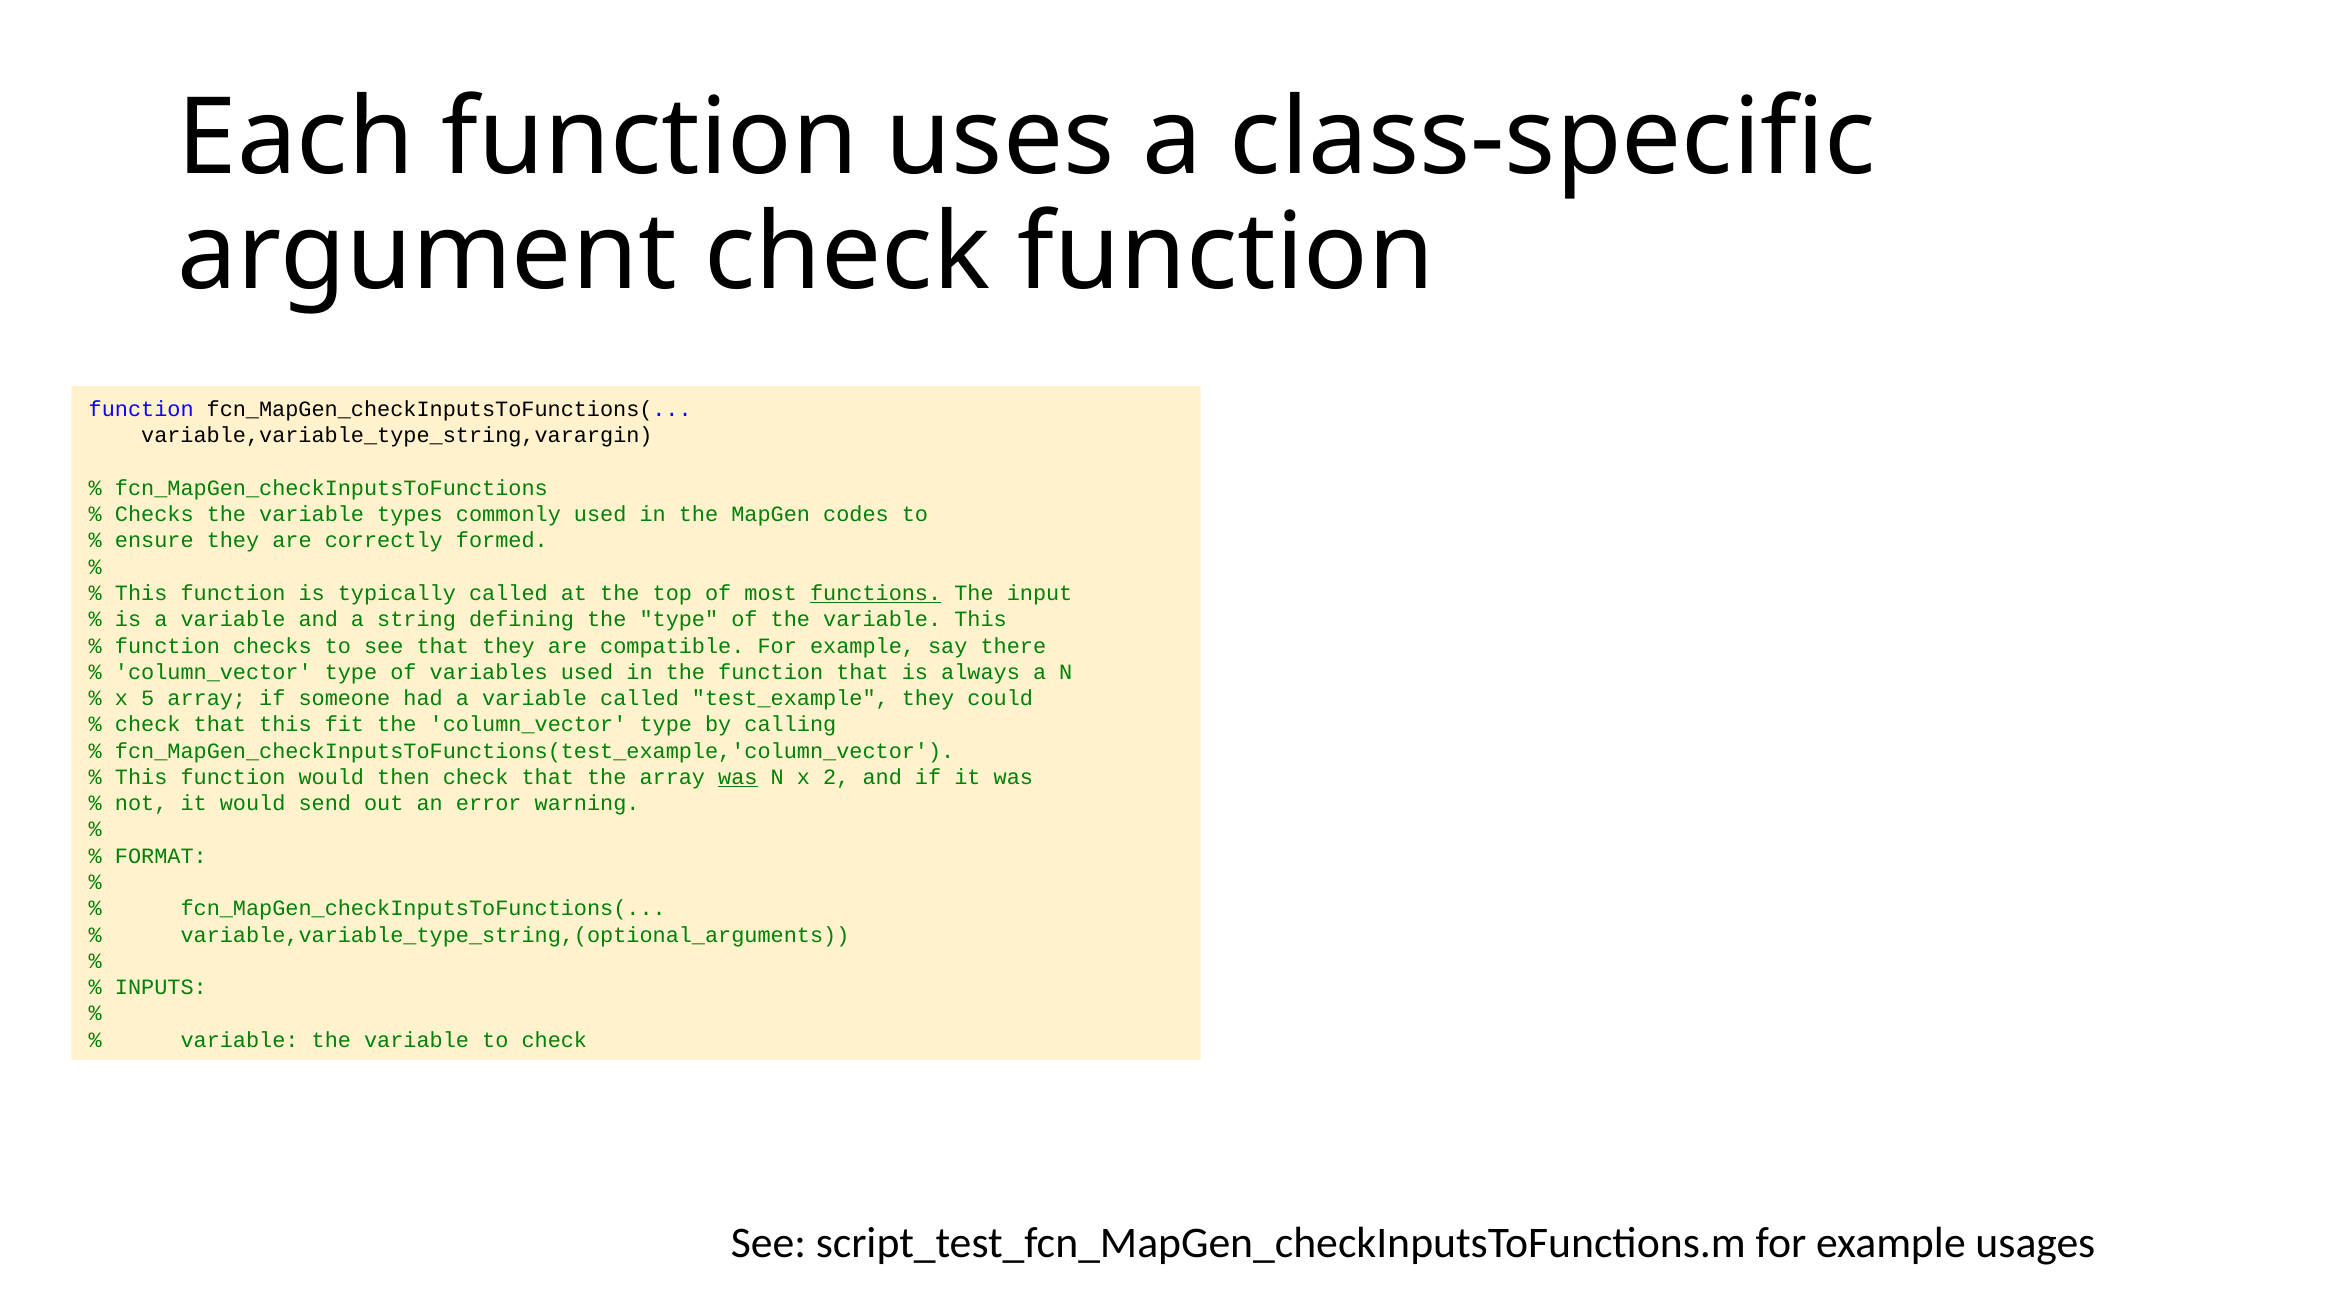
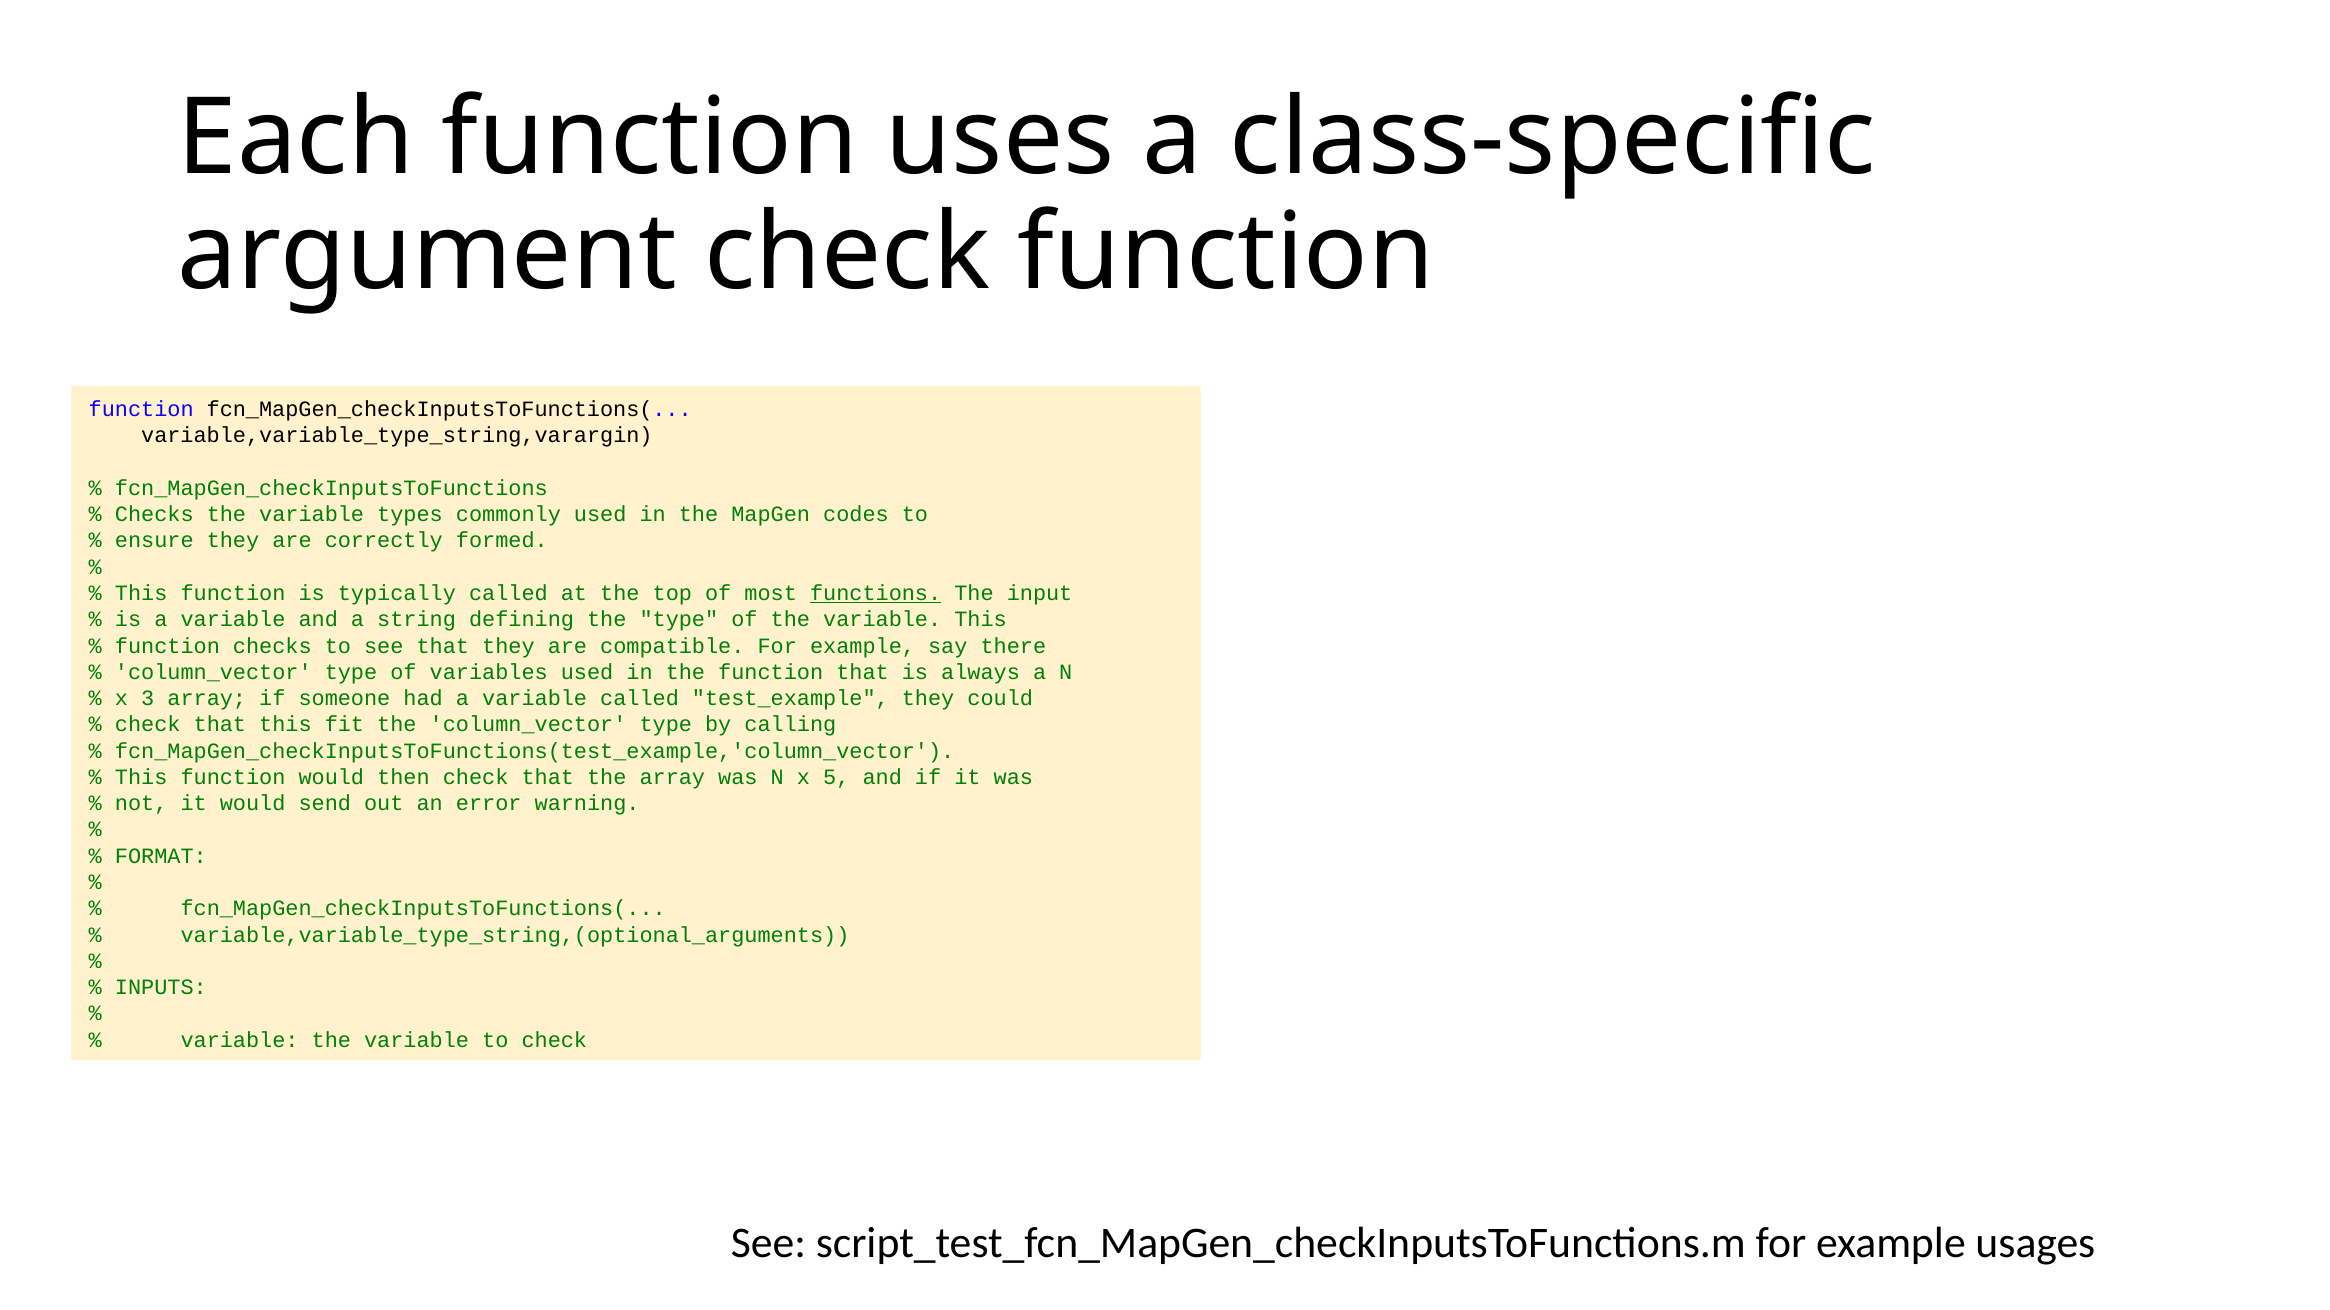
5: 5 -> 3 (148, 699)
was underline: present -> none (738, 778)
2: 2 -> 5 (836, 778)
